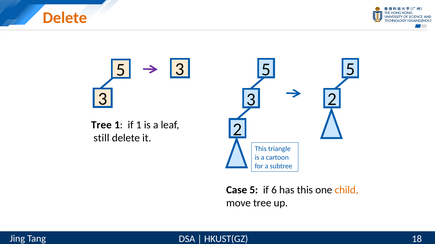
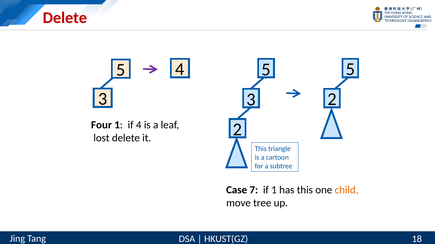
Delete colour: orange -> red (65, 18)
5 3: 3 -> 4 (180, 70)
Tree: Tree -> Four (101, 125)
if 1: 1 -> 4 (139, 125)
still: still -> lost (102, 138)
Case 5: 5 -> 7 (254, 190)
if 6: 6 -> 1 (274, 190)
